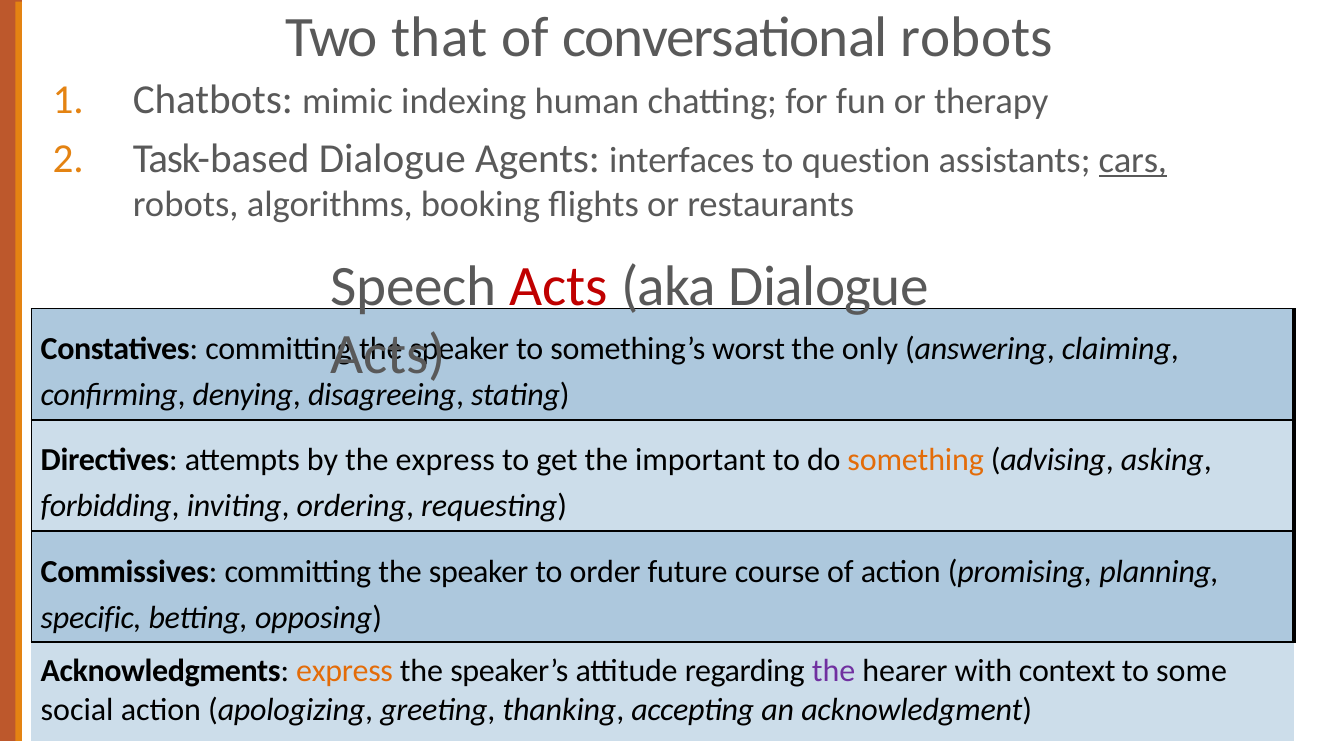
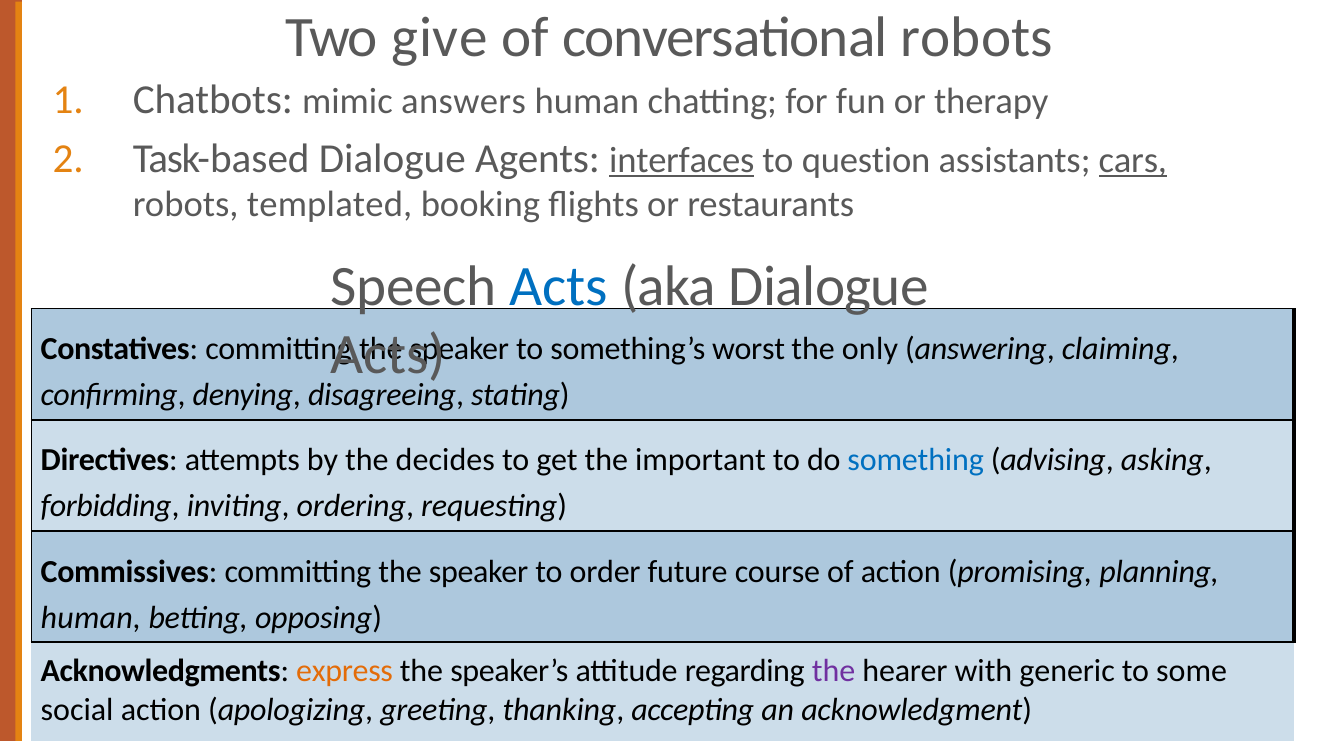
that: that -> give (440, 38)
indexing: indexing -> answers (464, 101)
interfaces underline: none -> present (682, 160)
algorithms: algorithms -> templated (330, 205)
Acts colour: red -> blue (559, 287)
the express: express -> decides (445, 461)
something colour: orange -> blue (916, 461)
specific: specific -> human (91, 618)
context: context -> generic (1067, 672)
